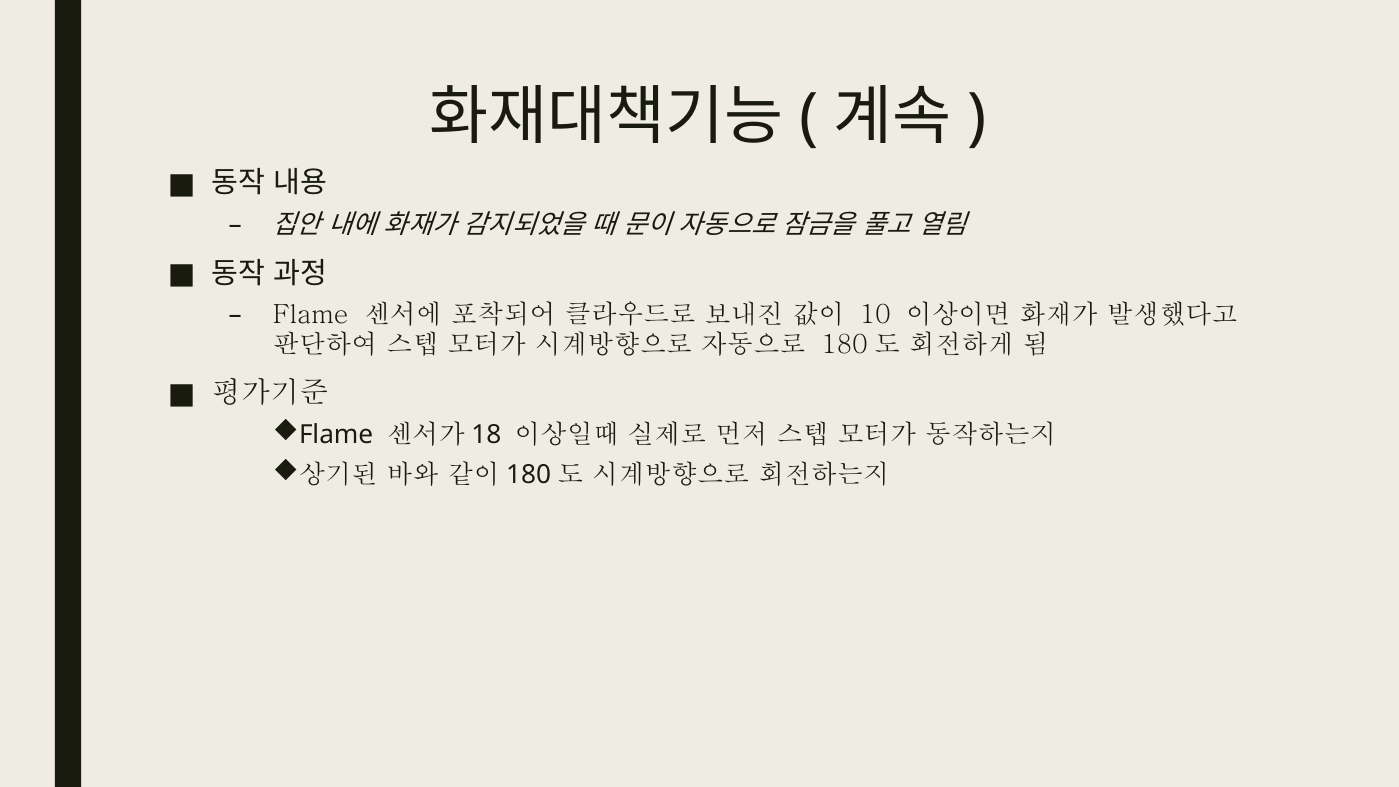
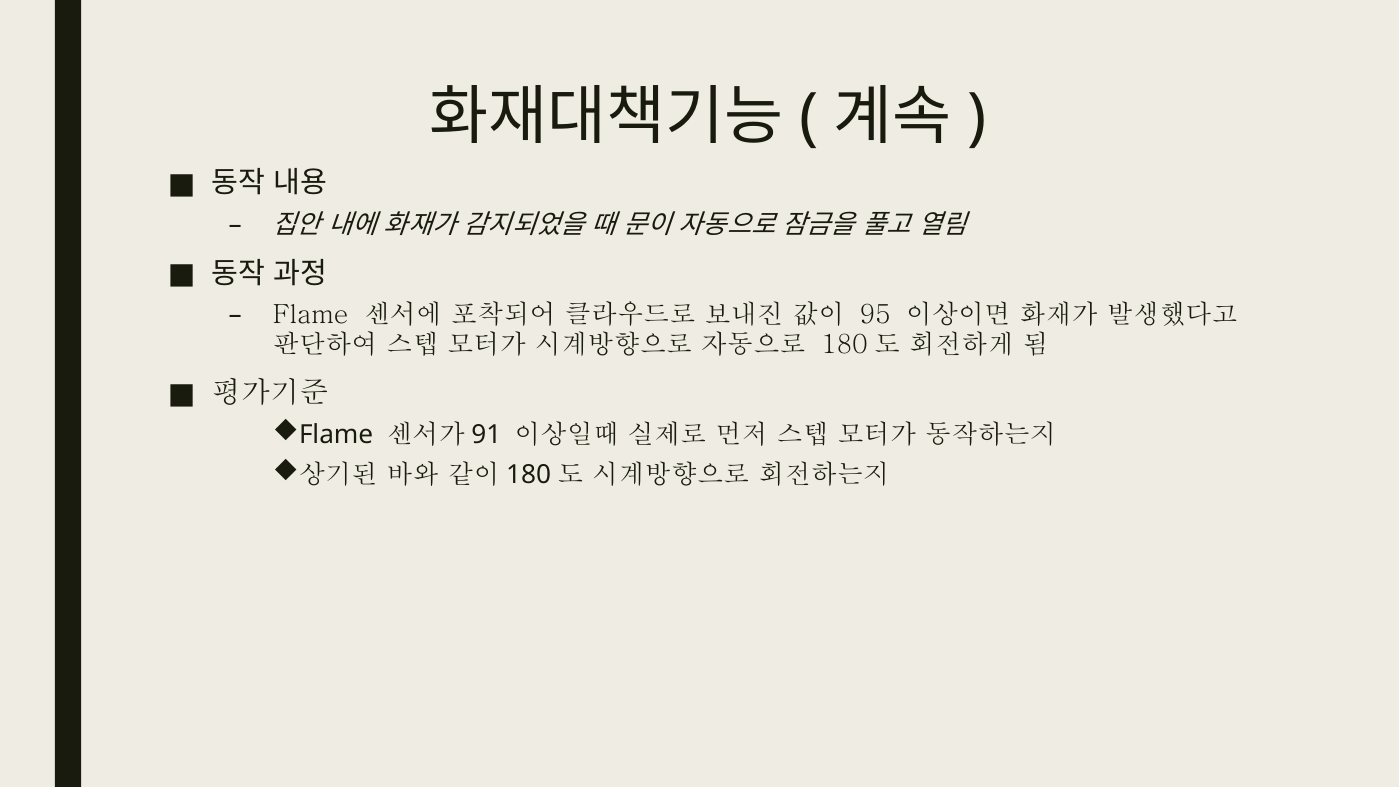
10: 10 -> 95 (875, 315)
18: 18 -> 91 (486, 435)
